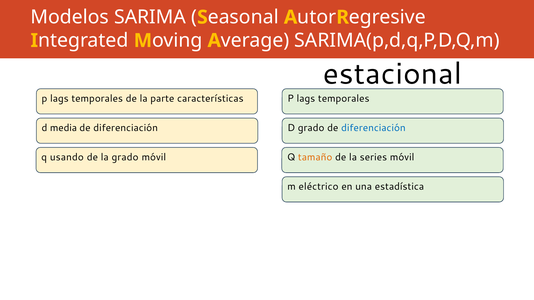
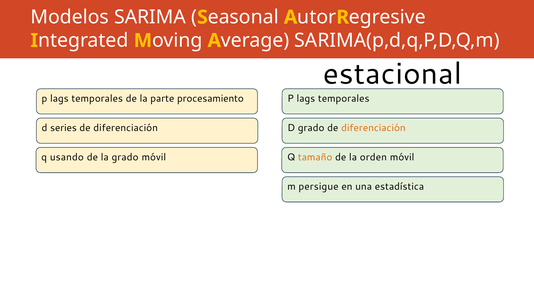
características: características -> procesamiento (210, 99)
media: media -> series (63, 128)
diferenciación colour: blue -> orange (373, 128)
series: series -> orden (373, 158)
eléctrico: eléctrico -> persigue (319, 187)
